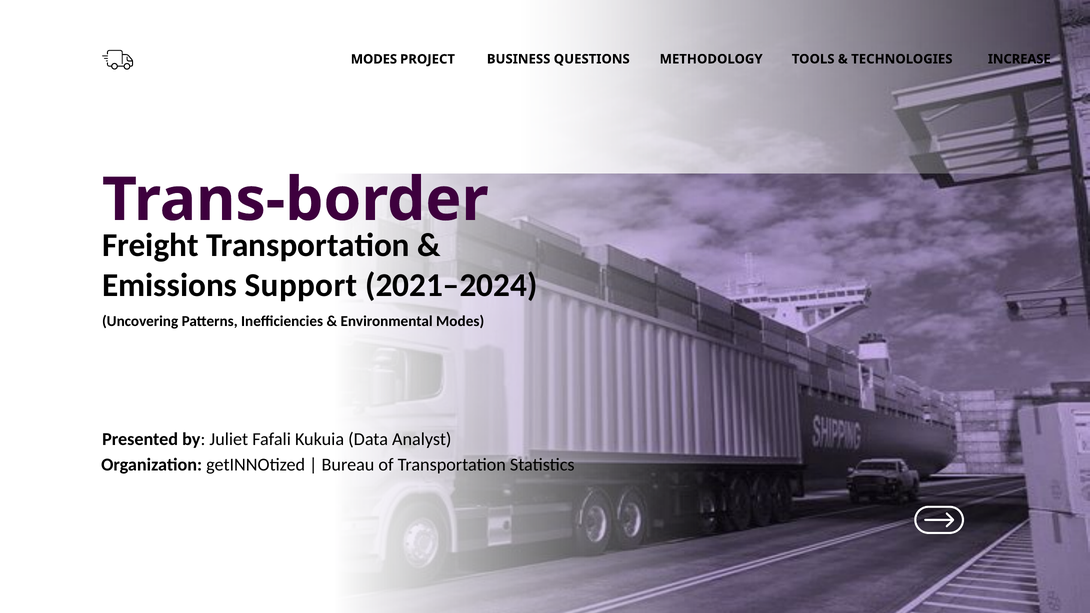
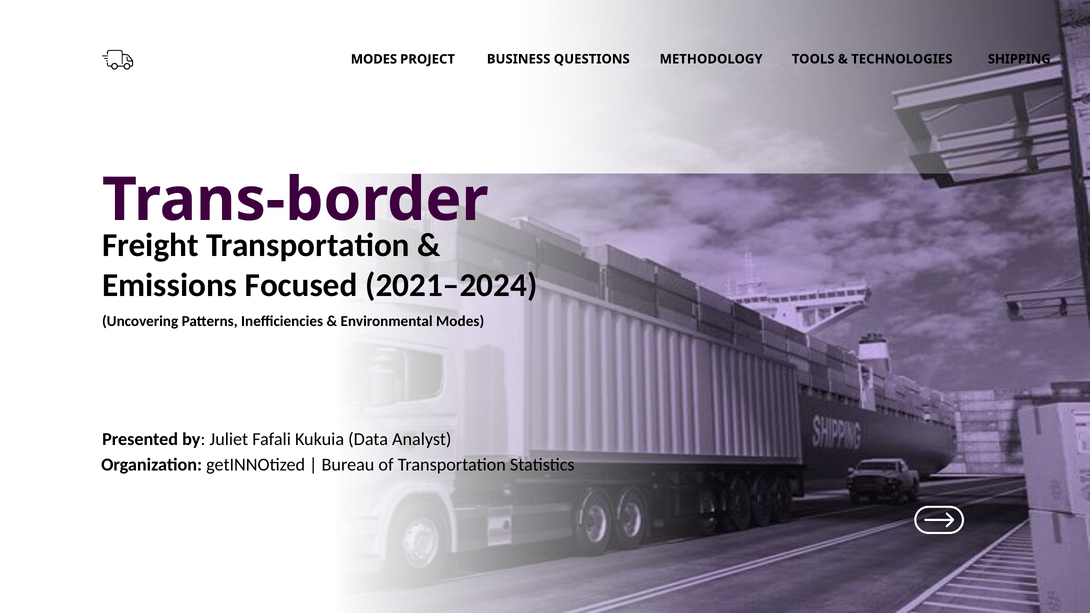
INCREASE: INCREASE -> SHIPPING (1019, 59)
Support: Support -> Focused (301, 285)
